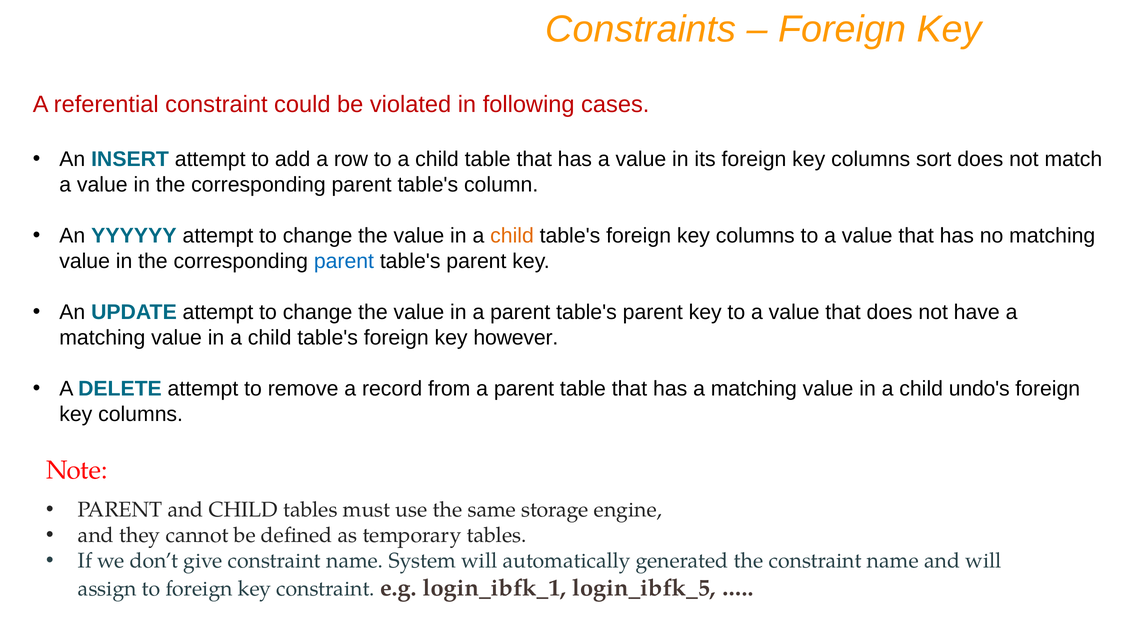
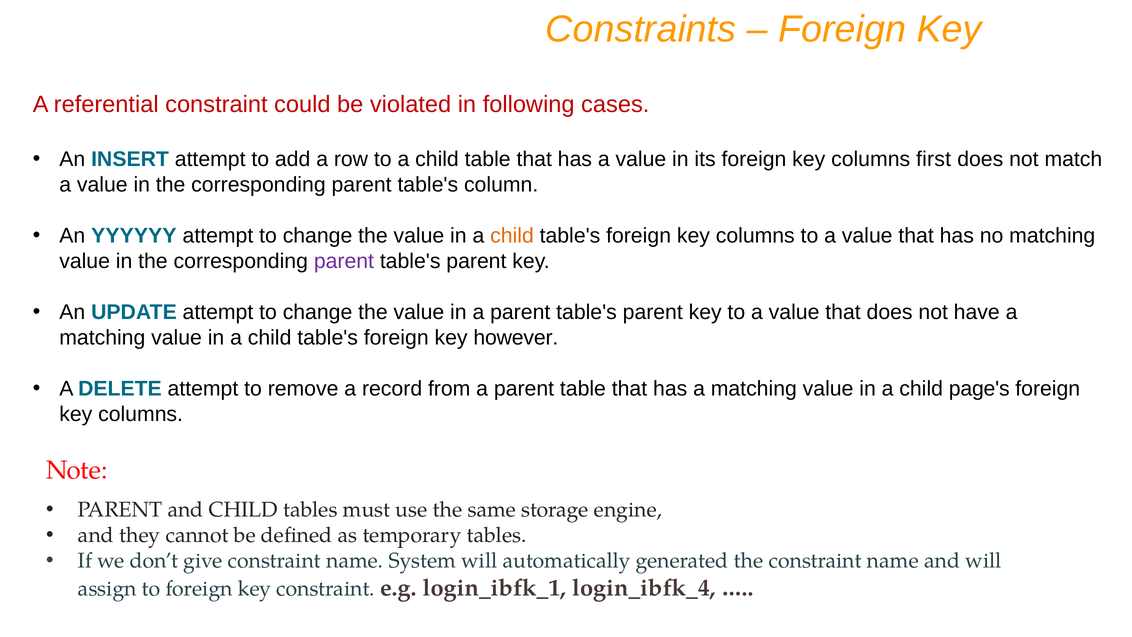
sort: sort -> first (934, 159)
parent colour: blue -> purple (344, 261)
undo's: undo's -> page's (979, 389)
login_ibfk_5: login_ibfk_5 -> login_ibfk_4 (644, 587)
